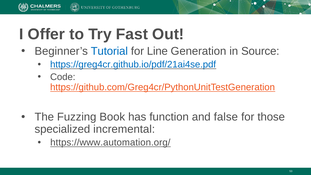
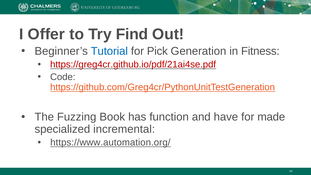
Fast: Fast -> Find (132, 34)
Line: Line -> Pick (157, 51)
Source: Source -> Fitness (260, 51)
https://greg4cr.github.io/pdf/21ai4se.pdf colour: blue -> red (133, 65)
false: false -> have (226, 117)
those: those -> made (271, 117)
